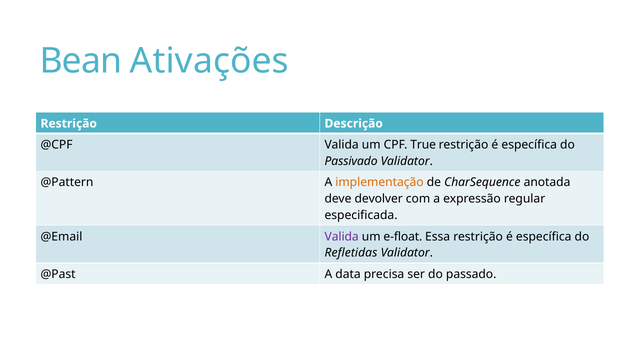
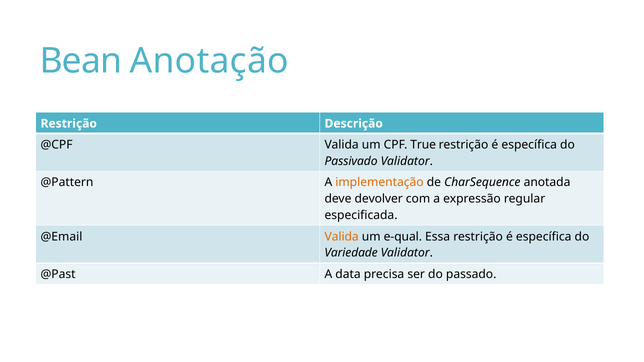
Ativações: Ativações -> Anotação (209, 61)
Valida colour: purple -> orange (342, 237)
e-float: e-float -> e-qual (403, 237)
Refletidas: Refletidas -> Variedade (351, 253)
